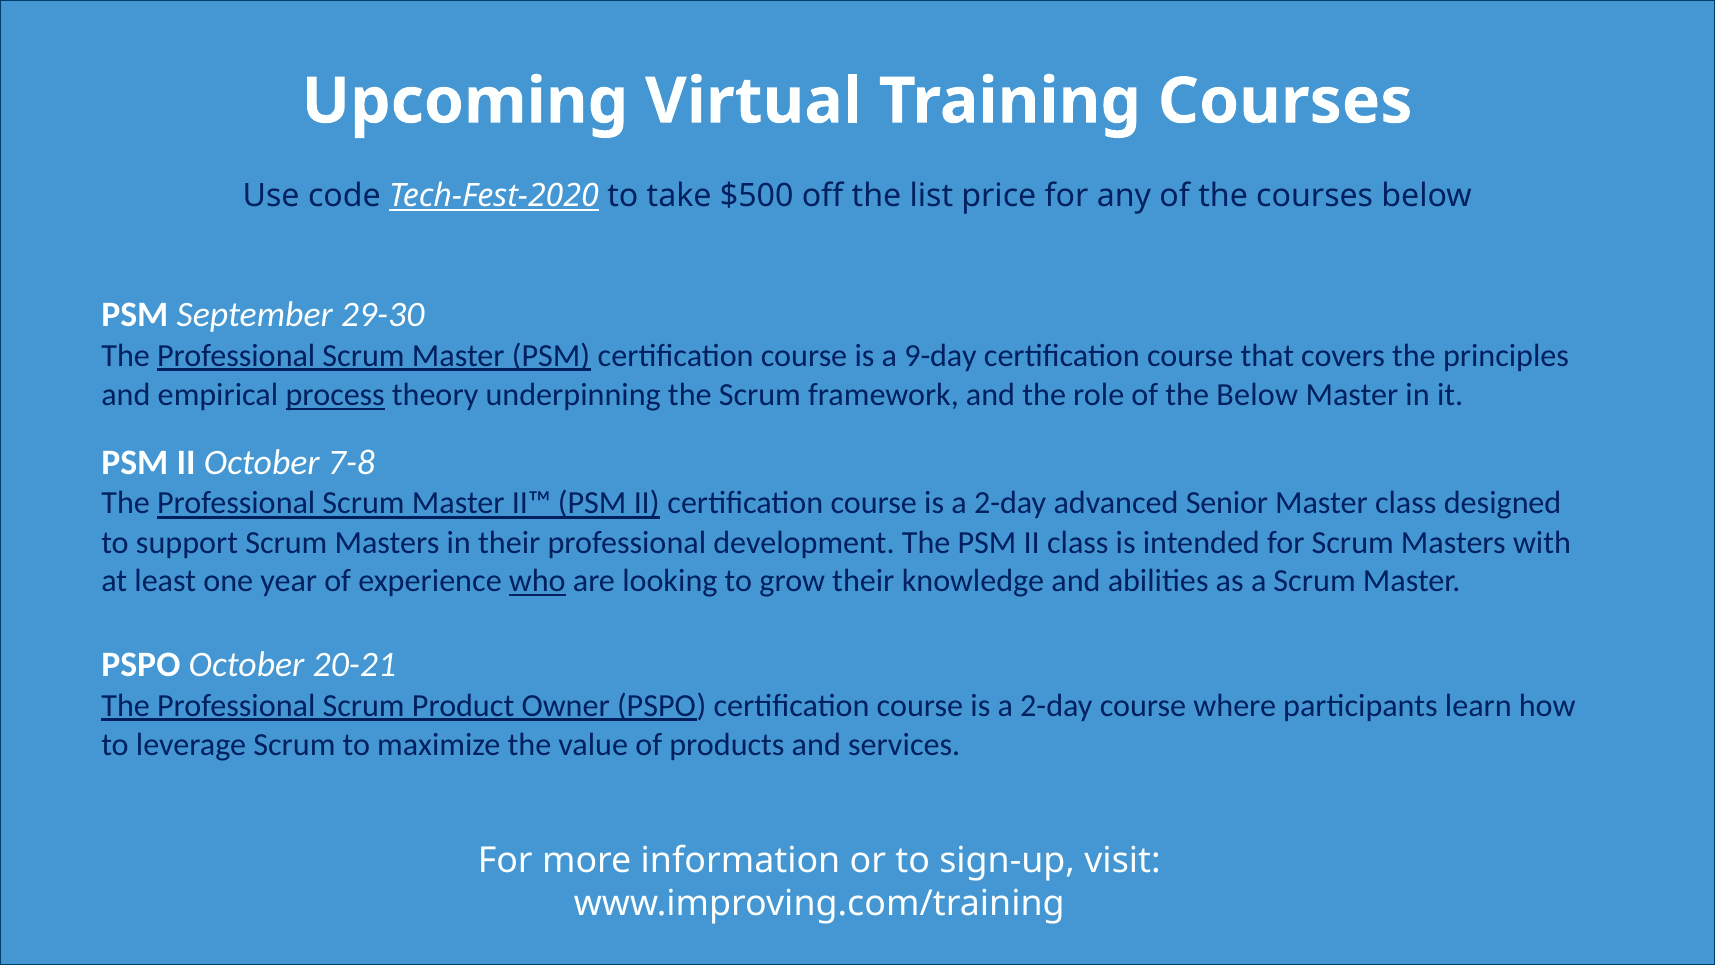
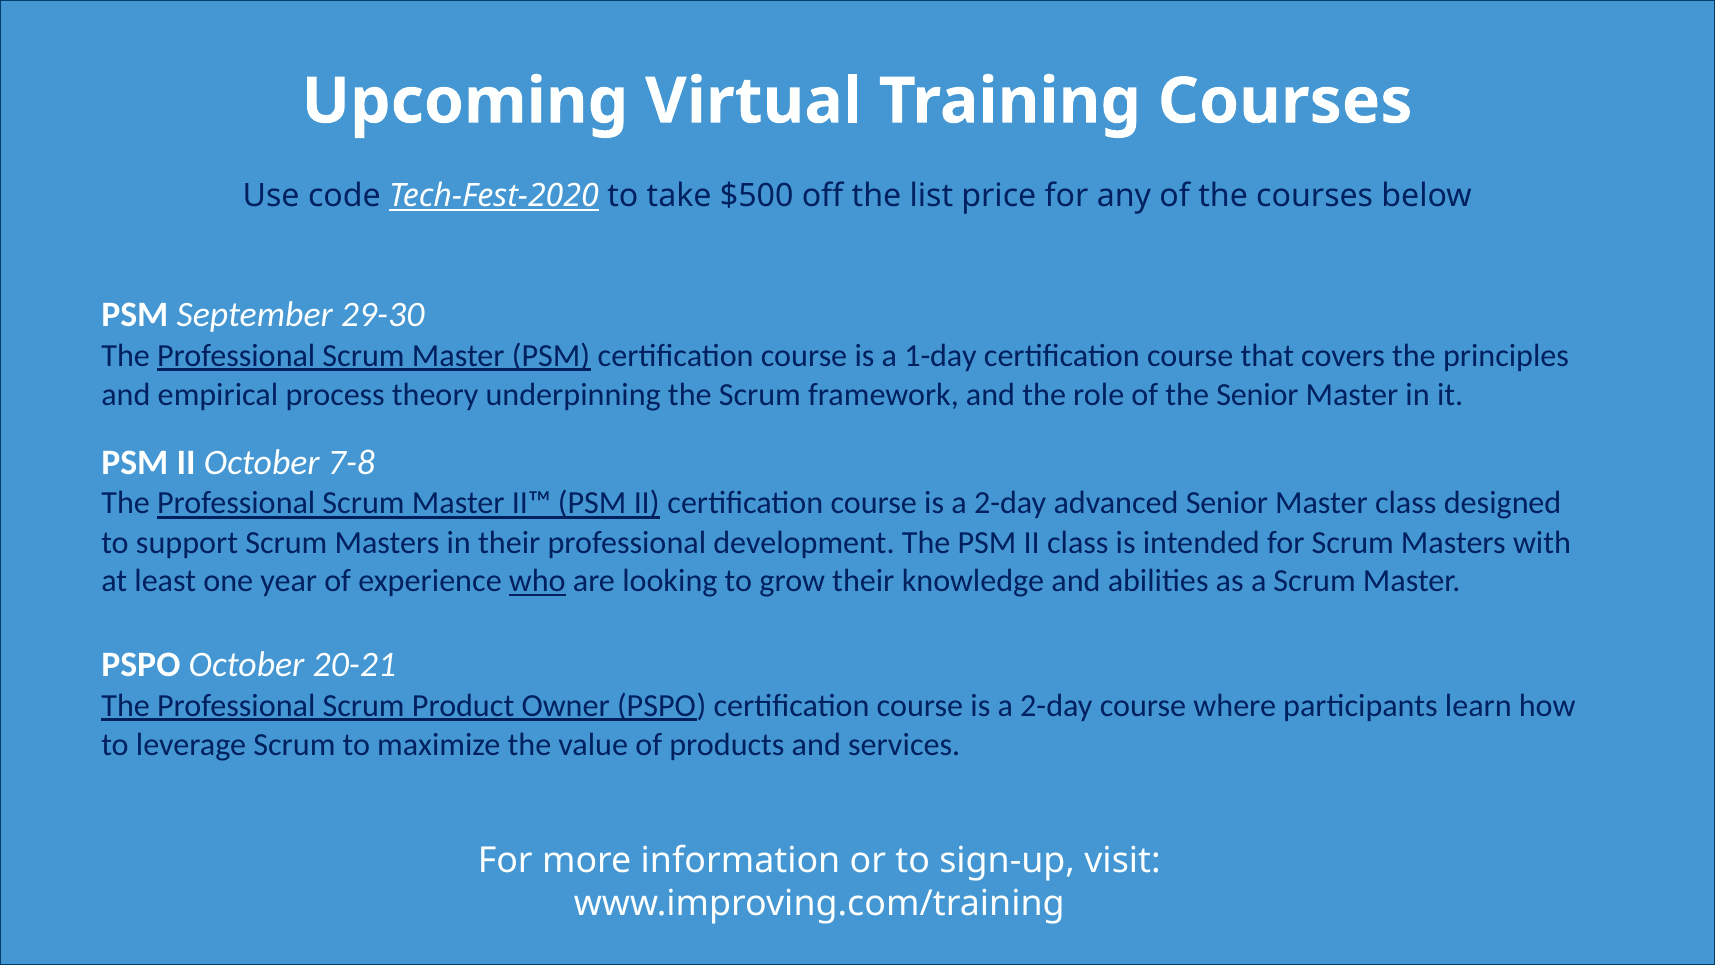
9-day: 9-day -> 1-day (941, 356)
process underline: present -> none (335, 395)
the Below: Below -> Senior (1257, 395)
